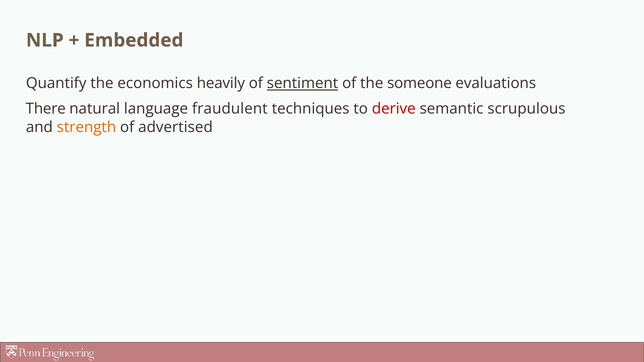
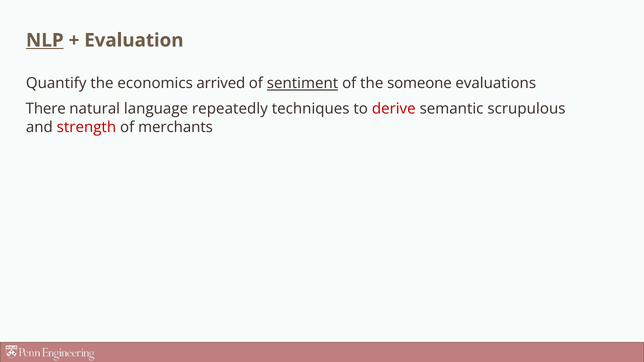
NLP underline: none -> present (45, 40)
Embedded: Embedded -> Evaluation (134, 40)
heavily: heavily -> arrived (221, 83)
fraudulent: fraudulent -> repeatedly (230, 109)
strength colour: orange -> red (86, 127)
advertised: advertised -> merchants (176, 127)
